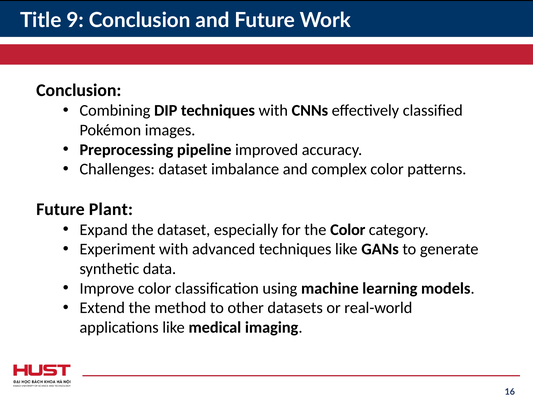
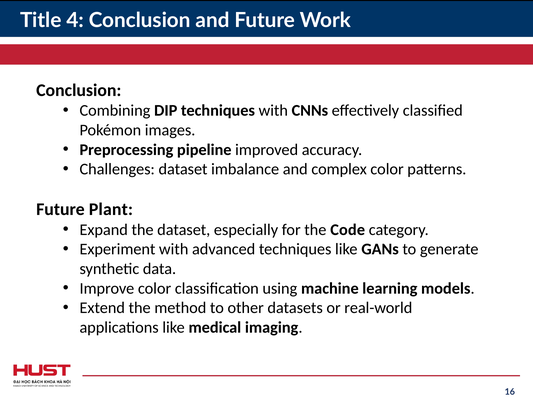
9: 9 -> 4 (75, 20)
the Color: Color -> Code (348, 230)
